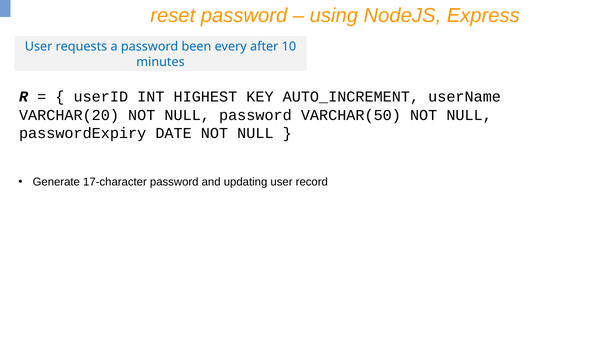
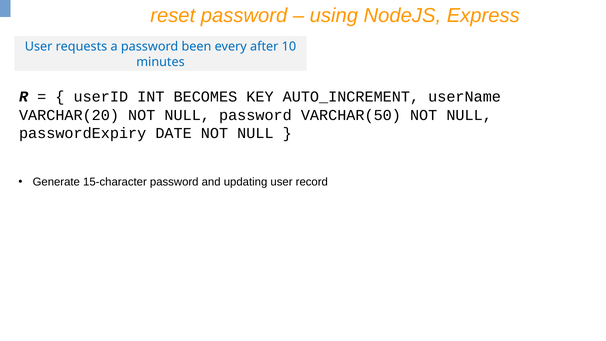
HIGHEST: HIGHEST -> BECOMES (205, 97)
17-character: 17-character -> 15-character (115, 182)
